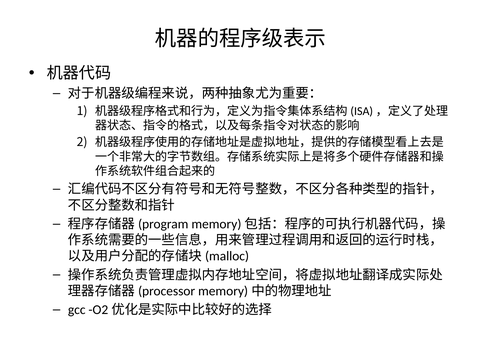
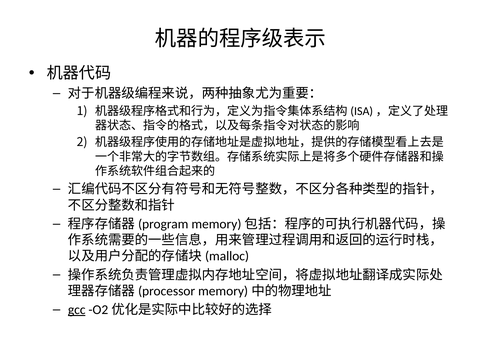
gcc underline: none -> present (77, 310)
